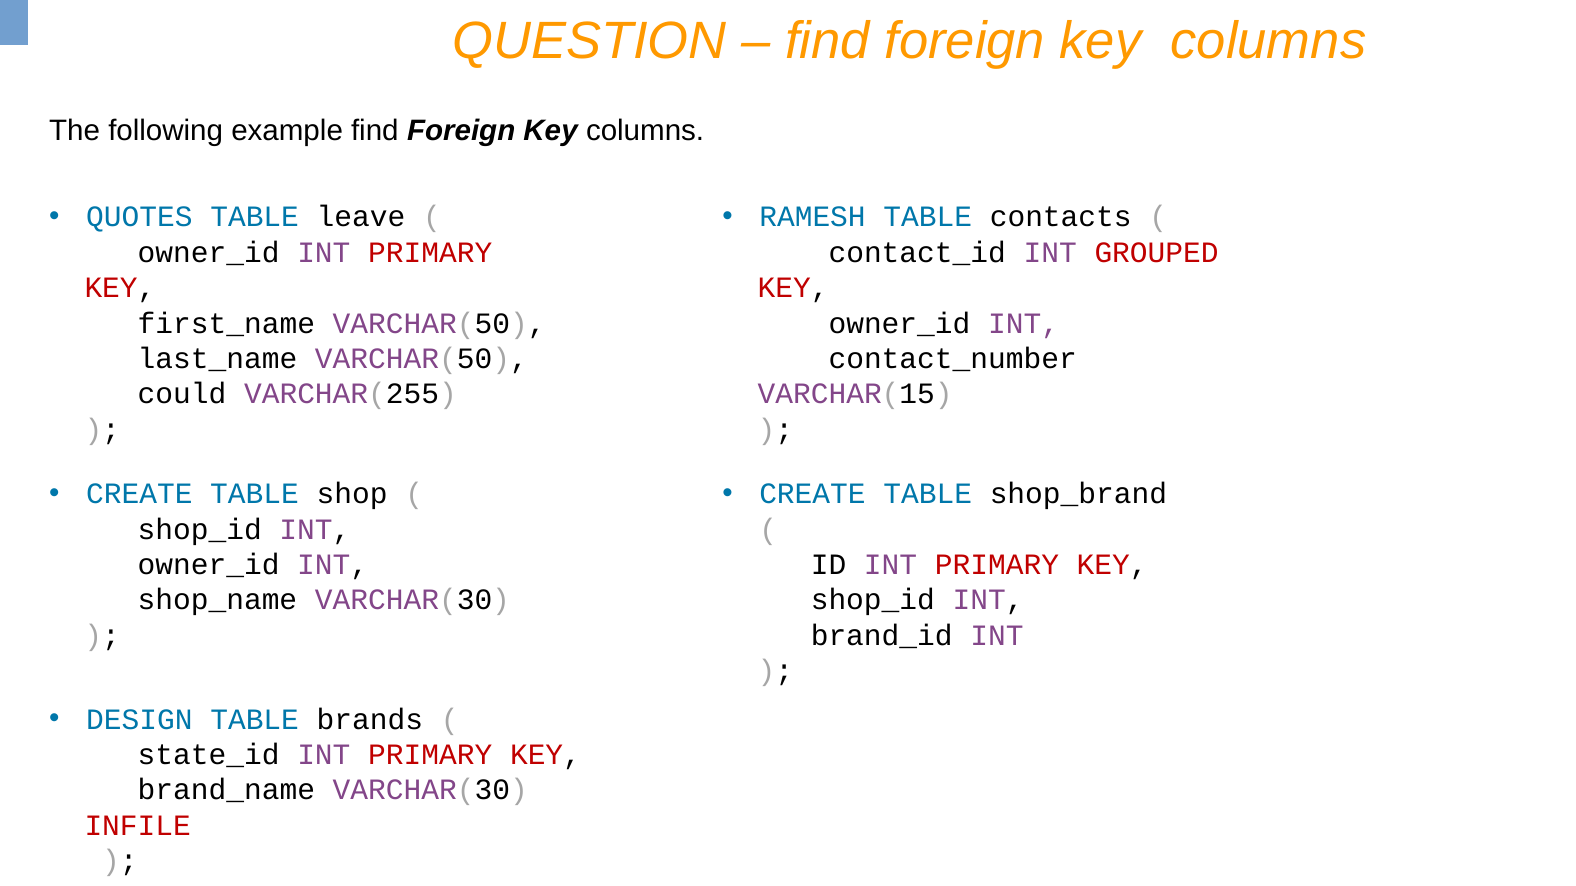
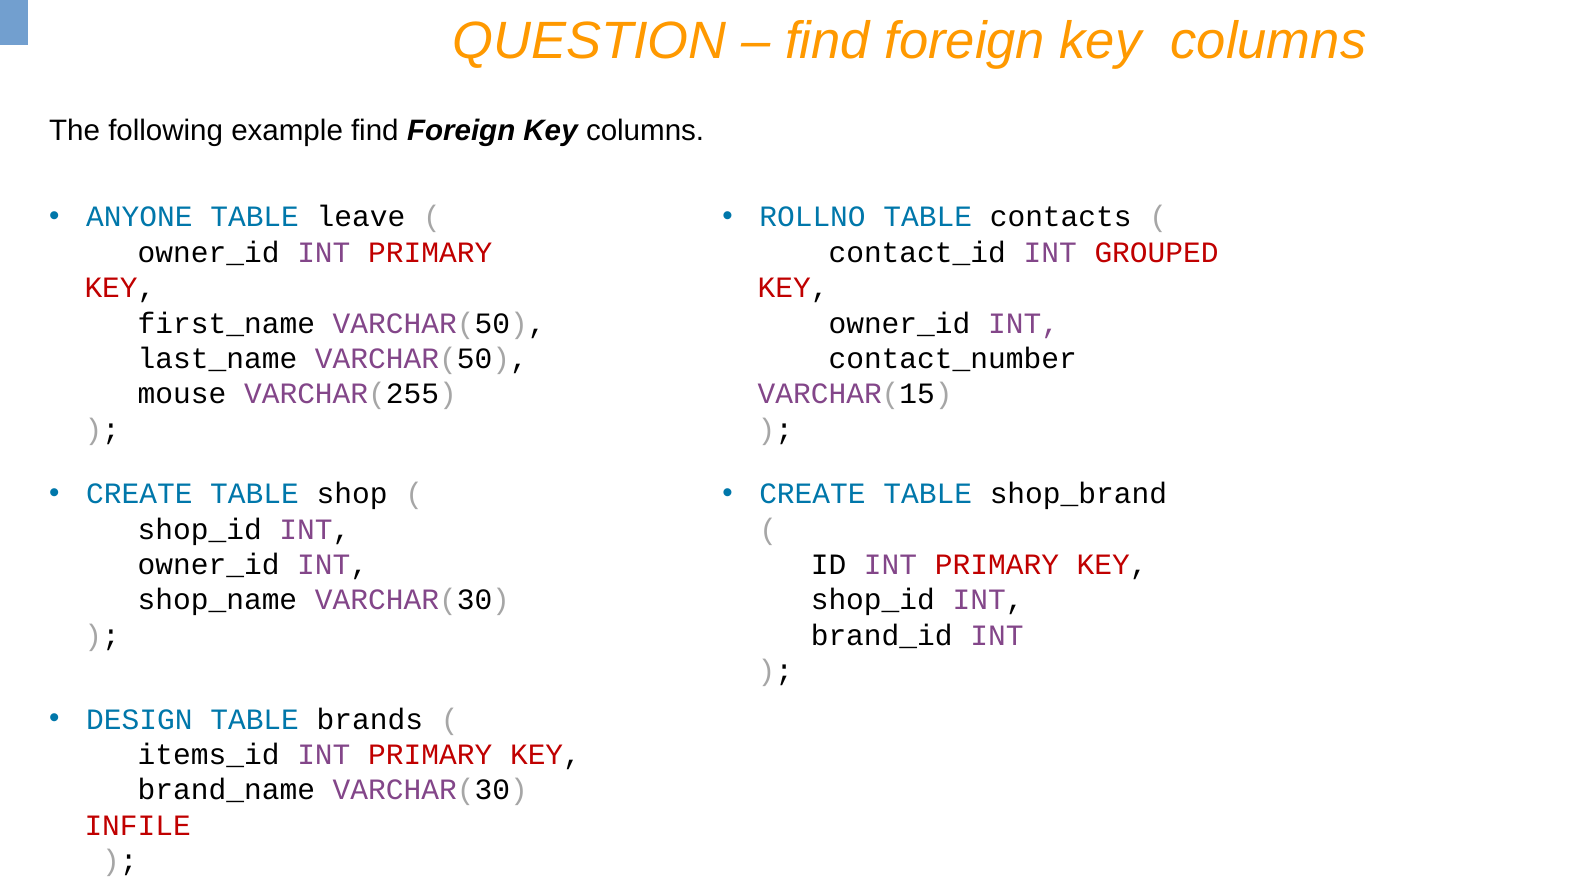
QUOTES: QUOTES -> ANYONE (139, 217)
RAMESH: RAMESH -> ROLLNO (813, 217)
could: could -> mouse (182, 394)
state_id: state_id -> items_id (209, 755)
